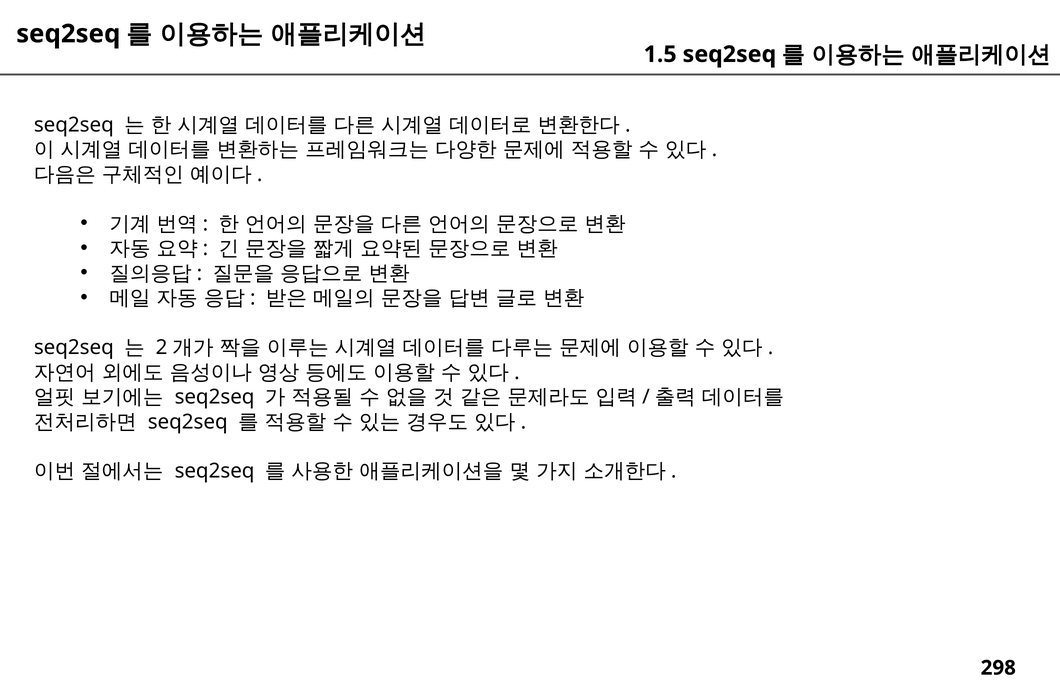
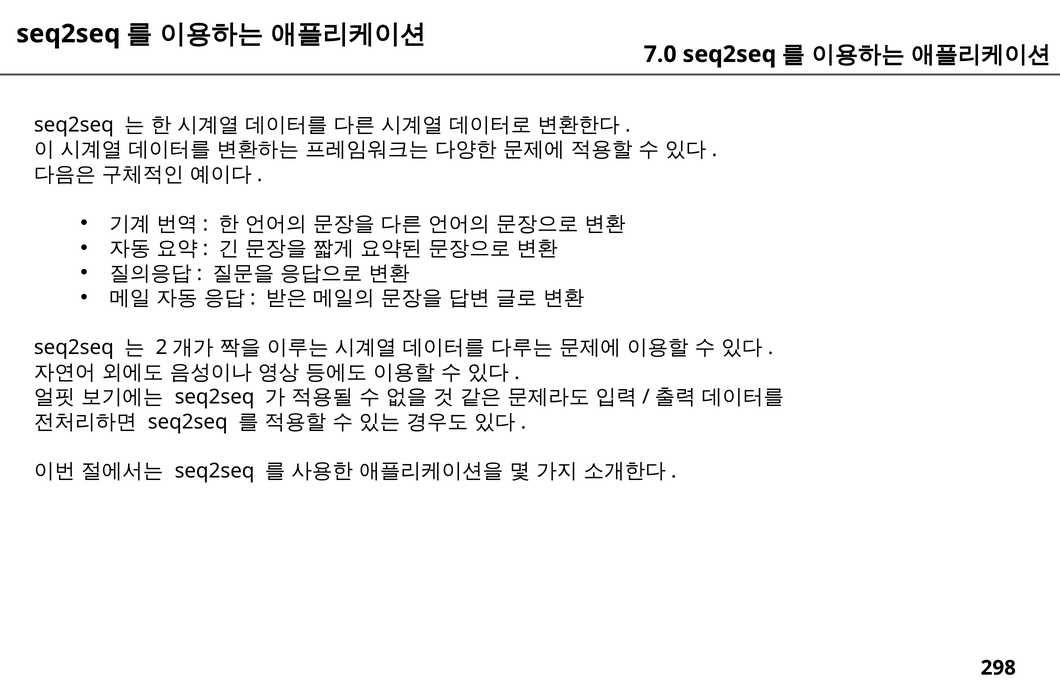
1.5: 1.5 -> 7.0 (660, 54)
